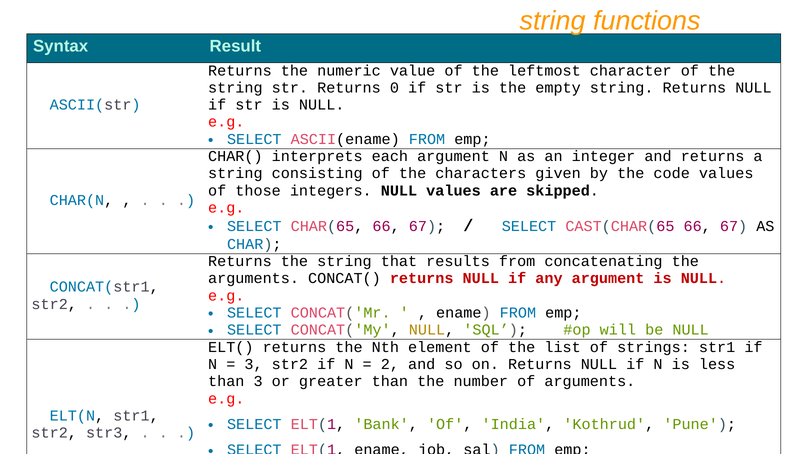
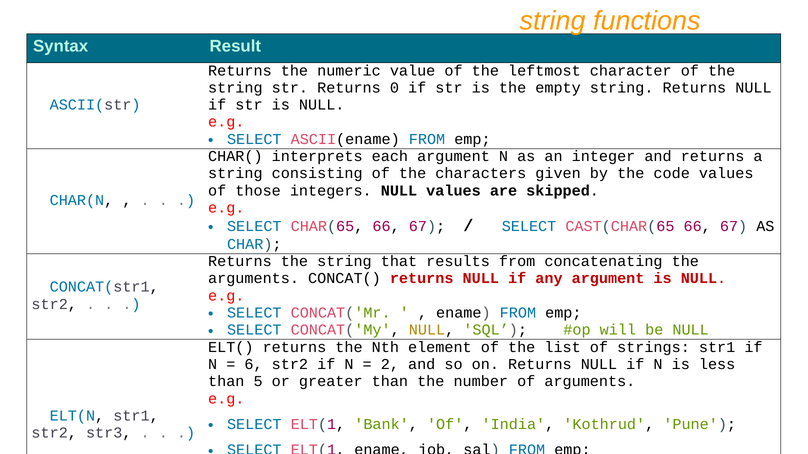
3: 3 -> 6 (254, 365)
than 3: 3 -> 5 (258, 382)
